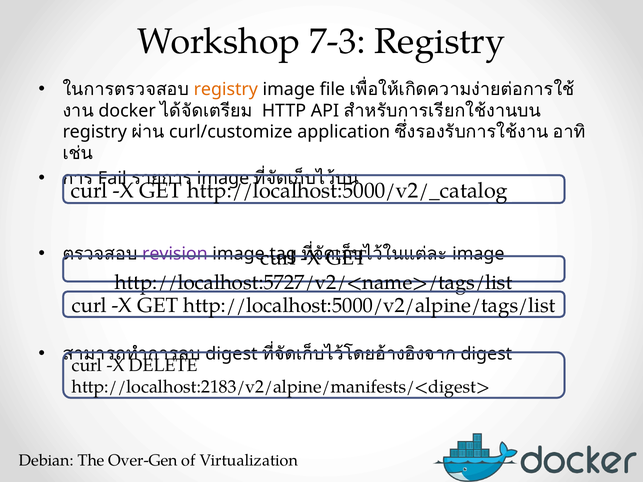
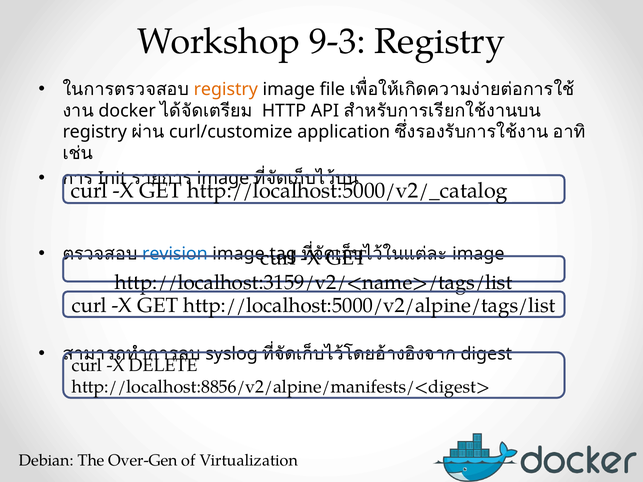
7-3: 7-3 -> 9-3 (337, 42)
Fail: Fail -> Init (112, 179)
revision colour: purple -> blue (175, 254)
http://localhost:5727/v2/<name>/tags/list: http://localhost:5727/v2/<name>/tags/list -> http://localhost:3159/v2/<name>/tags/list (314, 283)
digest: digest -> syslog (232, 354)
http://localhost:2183/v2/alpine/manifests/<digest>: http://localhost:2183/v2/alpine/manifests/<digest> -> http://localhost:8856/v2/alpine/manifests/<digest> (281, 387)
